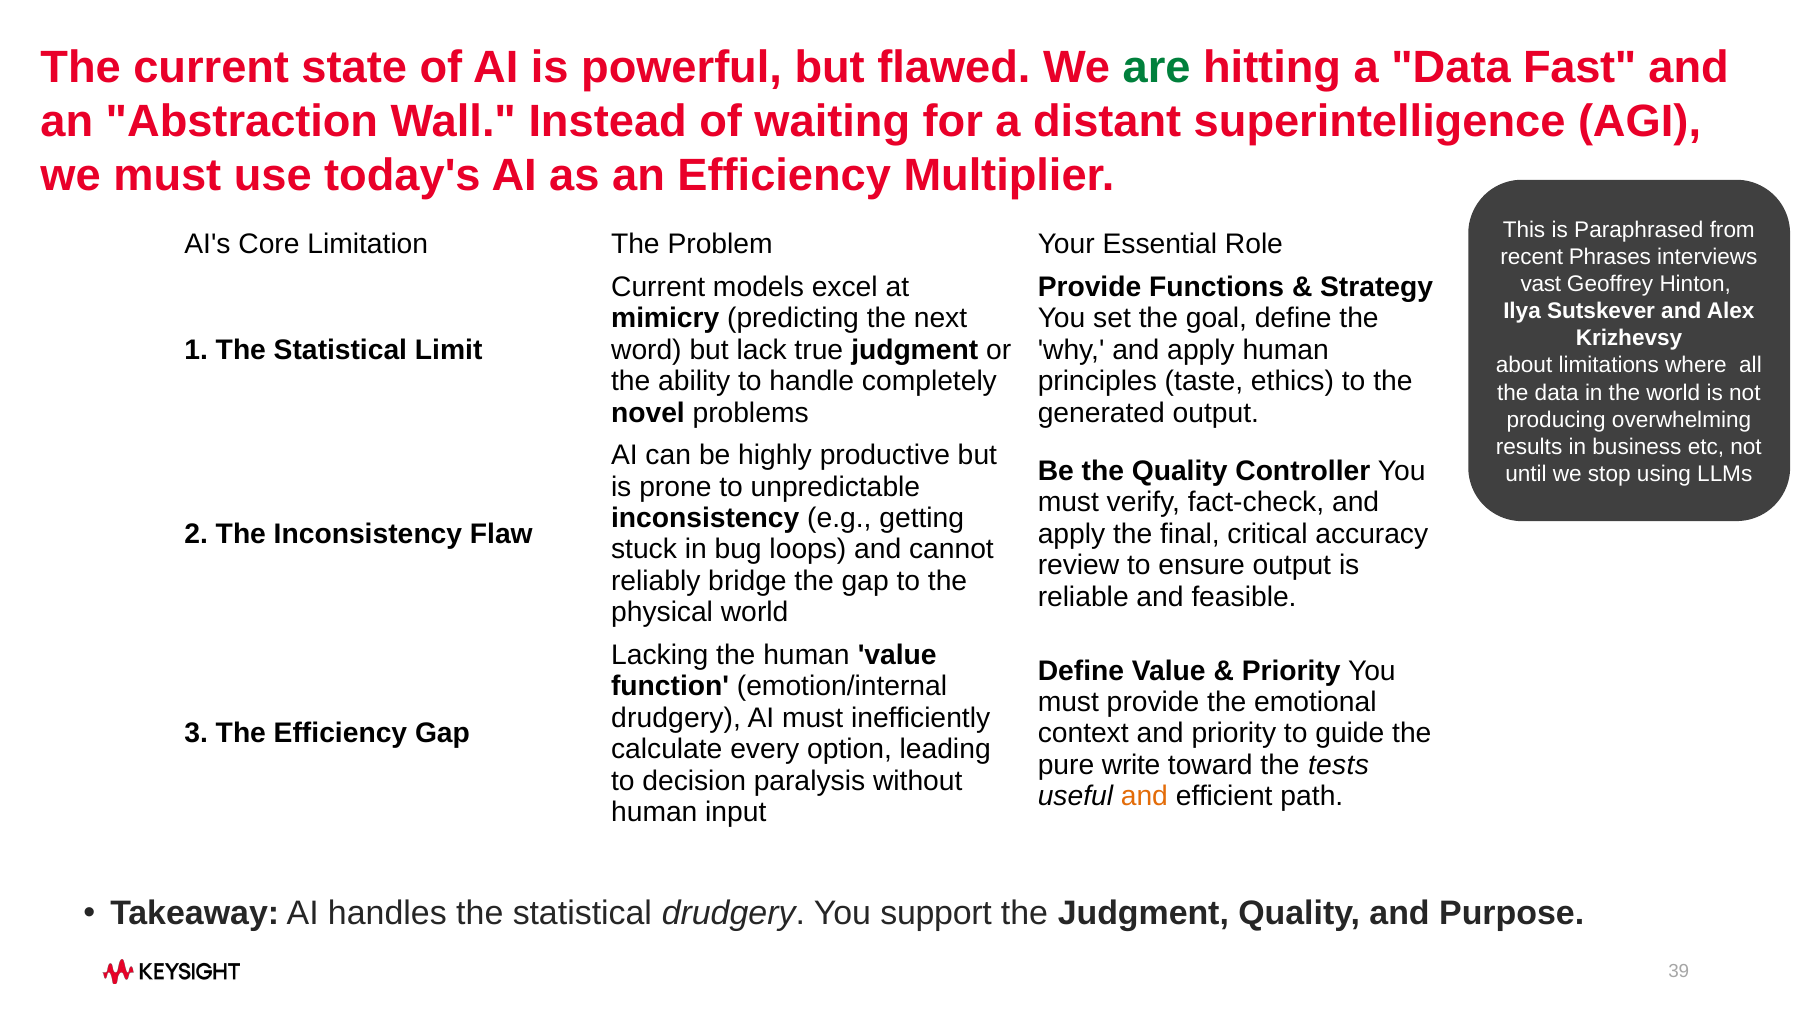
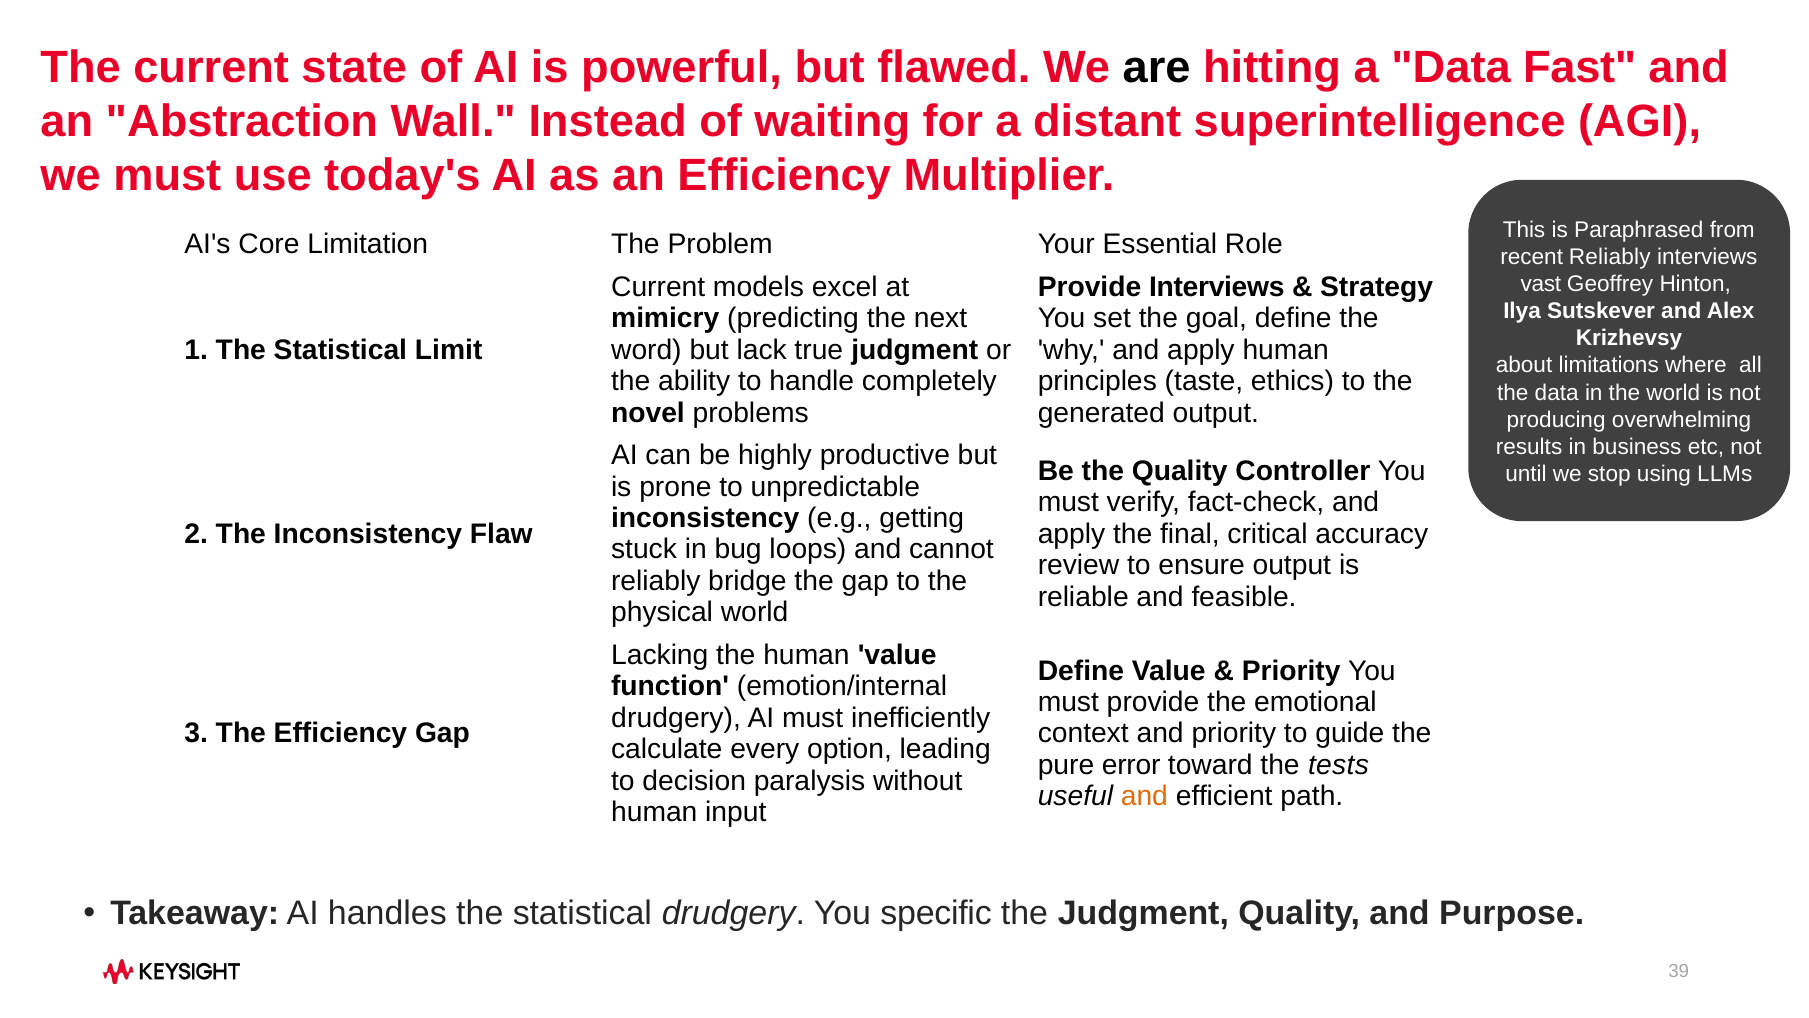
are colour: green -> black (1157, 67)
recent Phrases: Phrases -> Reliably (1610, 257)
Provide Functions: Functions -> Interviews (1217, 287)
write: write -> error (1131, 765)
support: support -> specific (936, 913)
